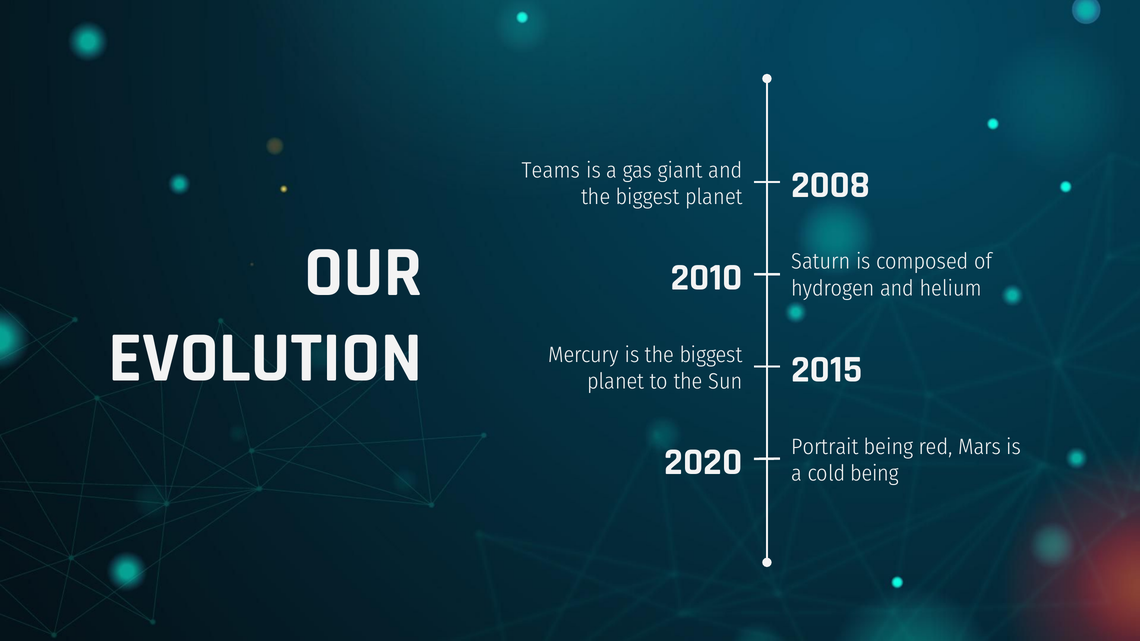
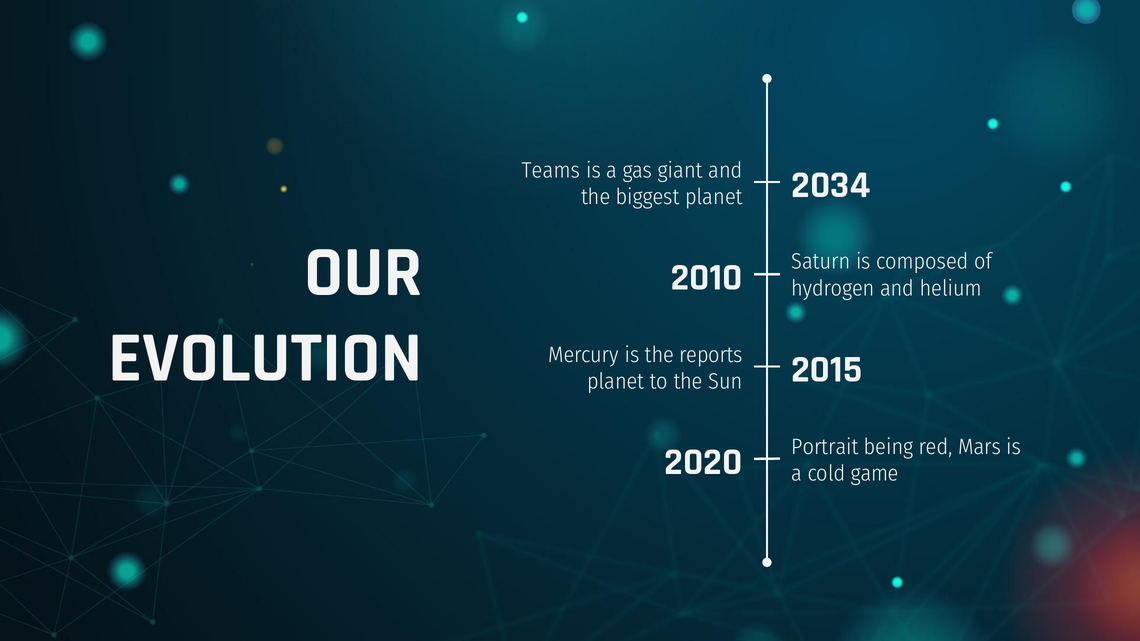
2008: 2008 -> 2034 (831, 185)
is the biggest: biggest -> reports (711, 355)
cold being: being -> game (875, 474)
